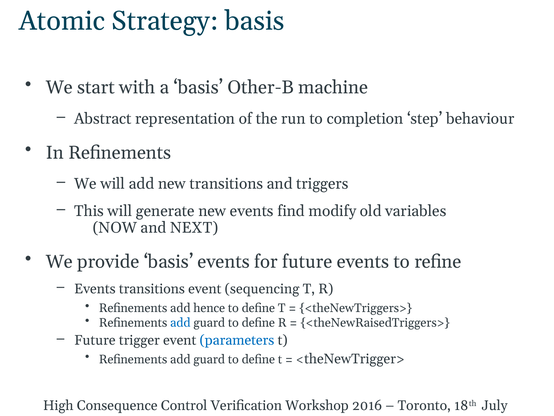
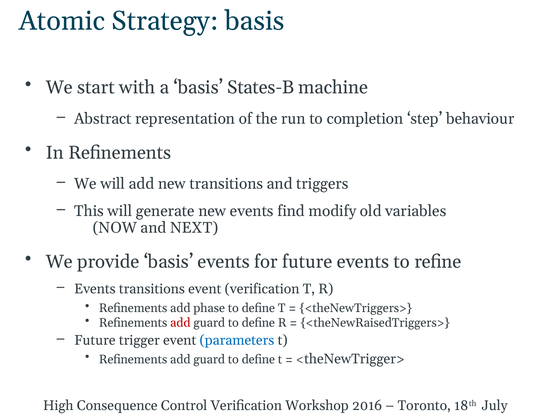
Other-B: Other-B -> States-B (261, 87)
event sequencing: sequencing -> verification (262, 288)
hence: hence -> phase (209, 308)
add colour: blue -> red (180, 322)
